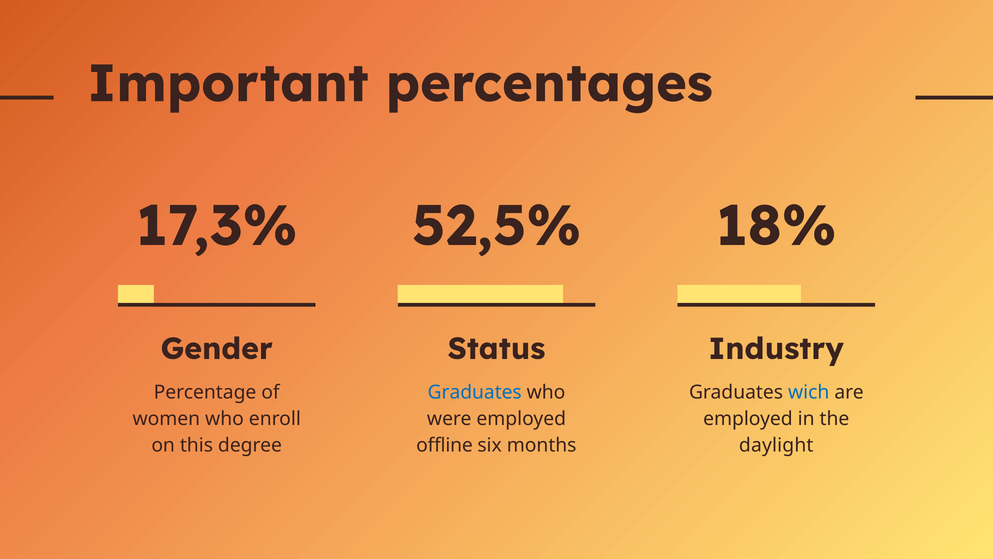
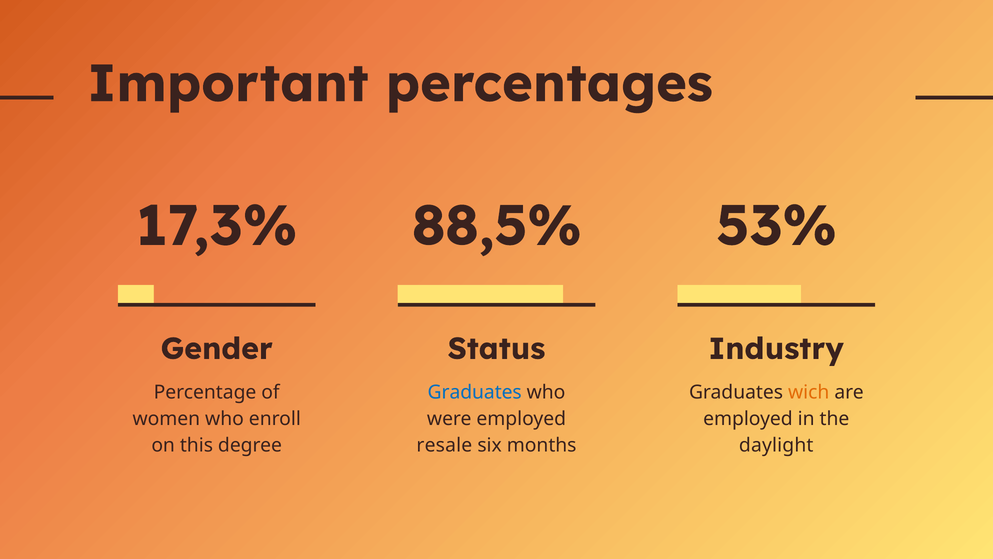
52,5%: 52,5% -> 88,5% (497, 226)
18%: 18% -> 53% (776, 226)
wich colour: blue -> orange (809, 392)
offline: offline -> resale (444, 445)
